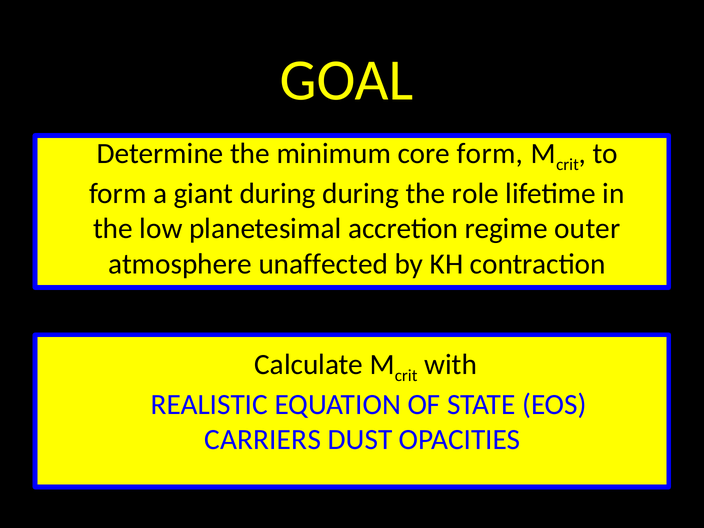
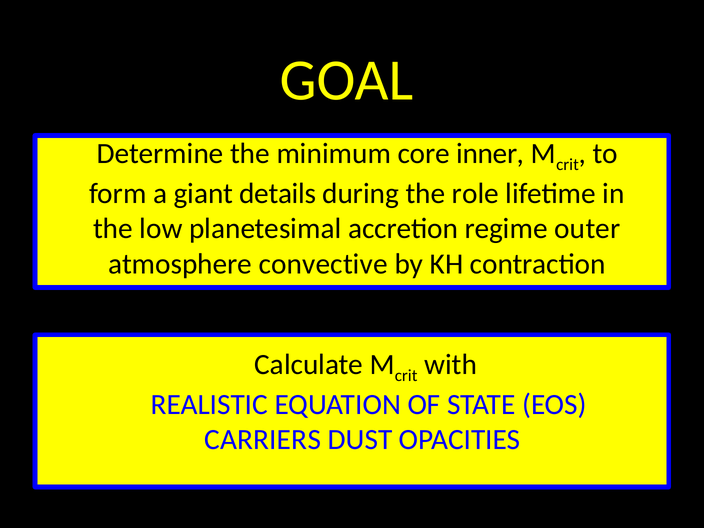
core form: form -> inner (490, 153)
giant during: during -> details (278, 193)
unaffected: unaffected -> convective (323, 264)
